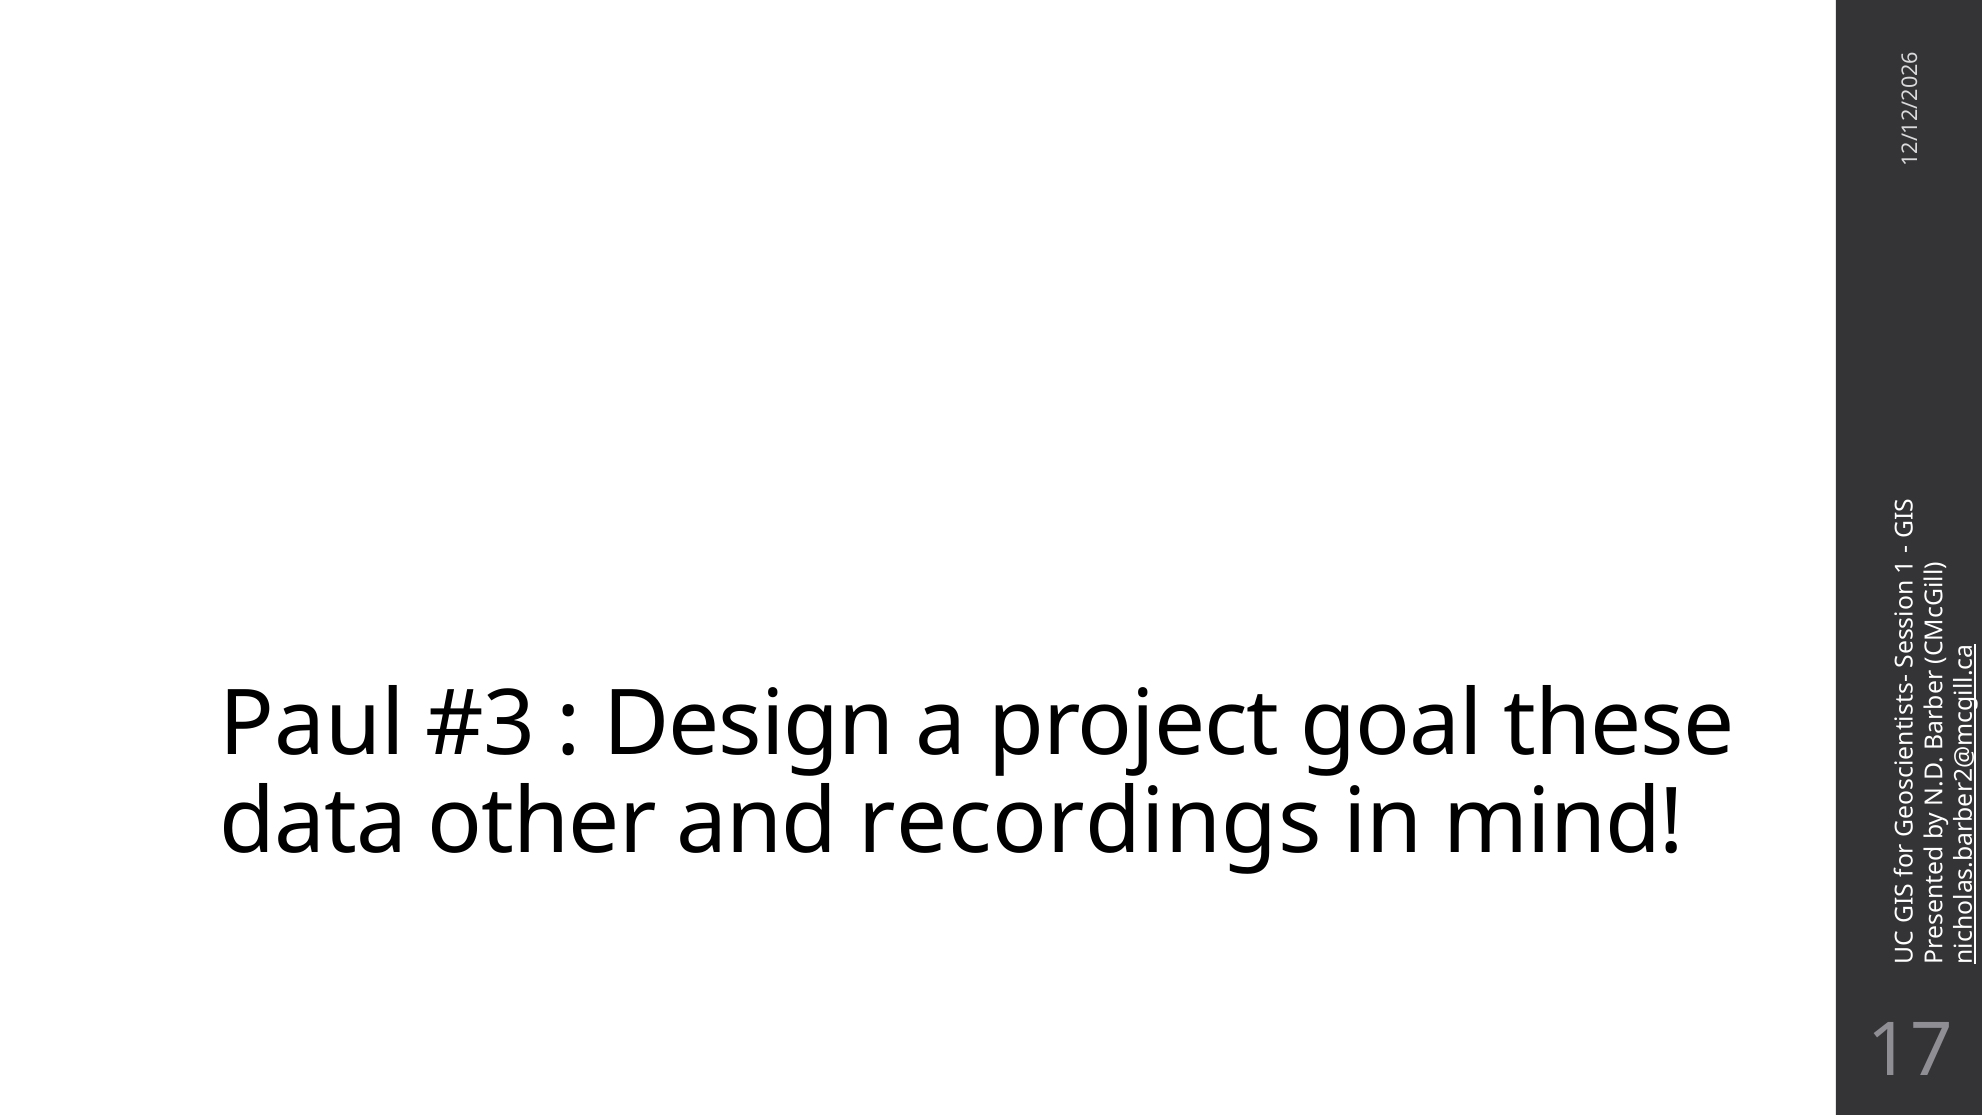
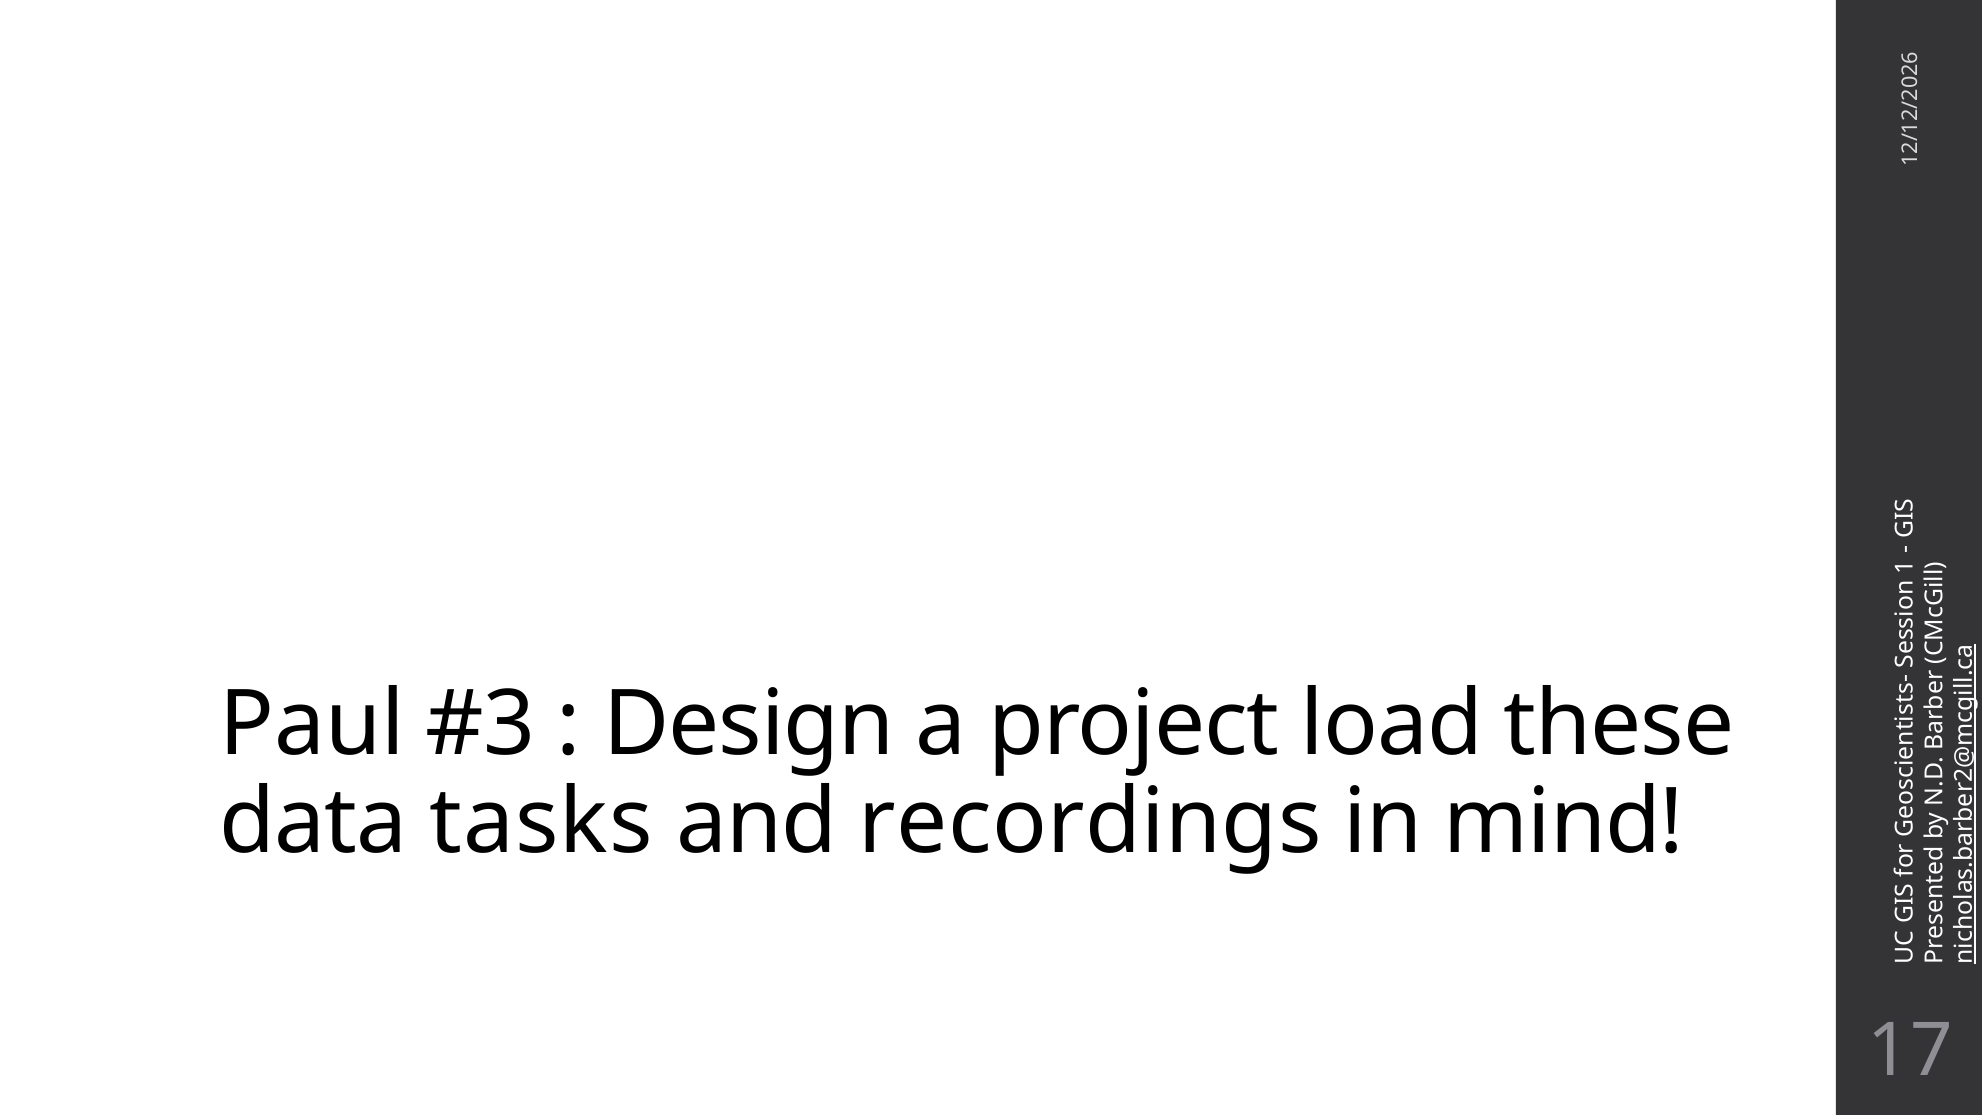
goal: goal -> load (1392, 724)
other: other -> tasks (541, 823)
